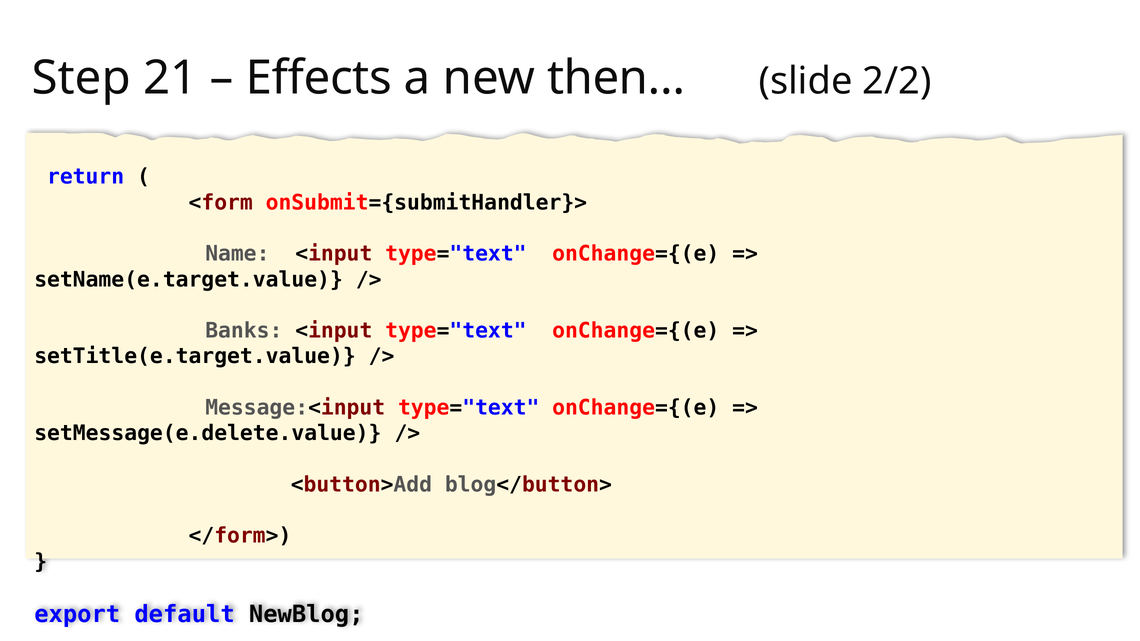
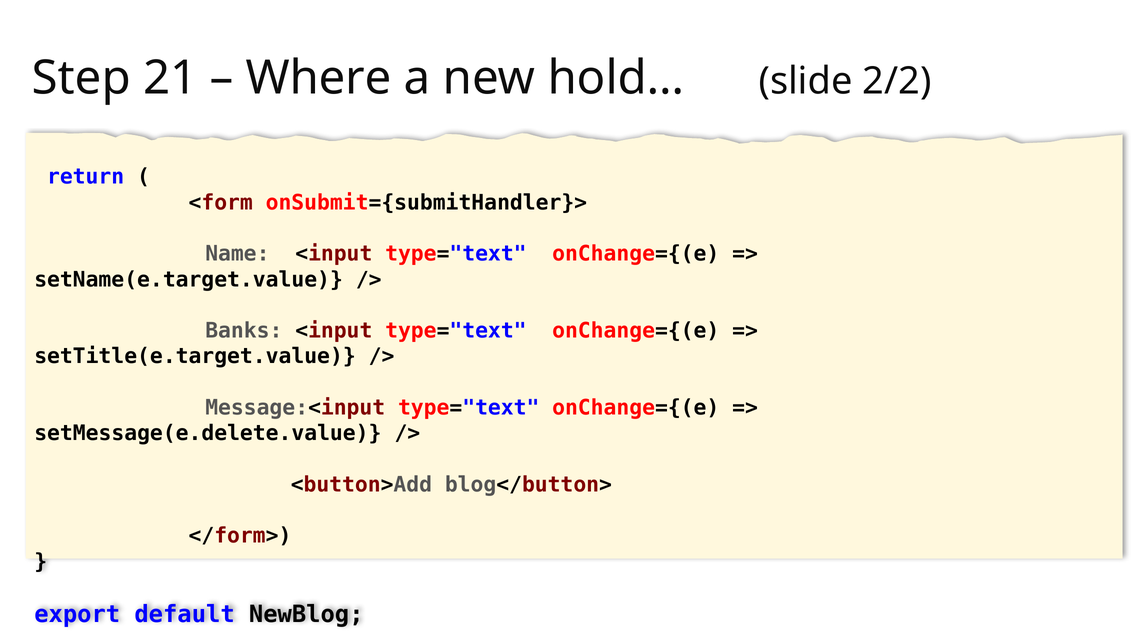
Effects: Effects -> Where (319, 78)
then…: then… -> hold… (616, 78)
